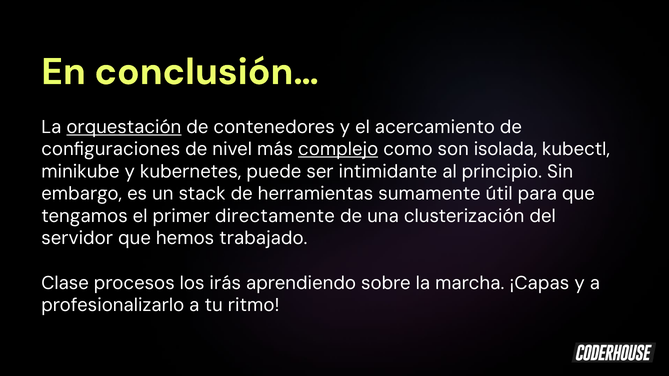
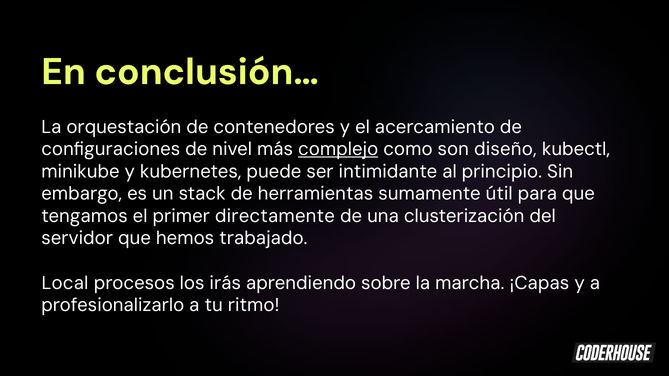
orquestación underline: present -> none (124, 127)
isolada: isolada -> diseño (505, 149)
Clase: Clase -> Local (65, 283)
